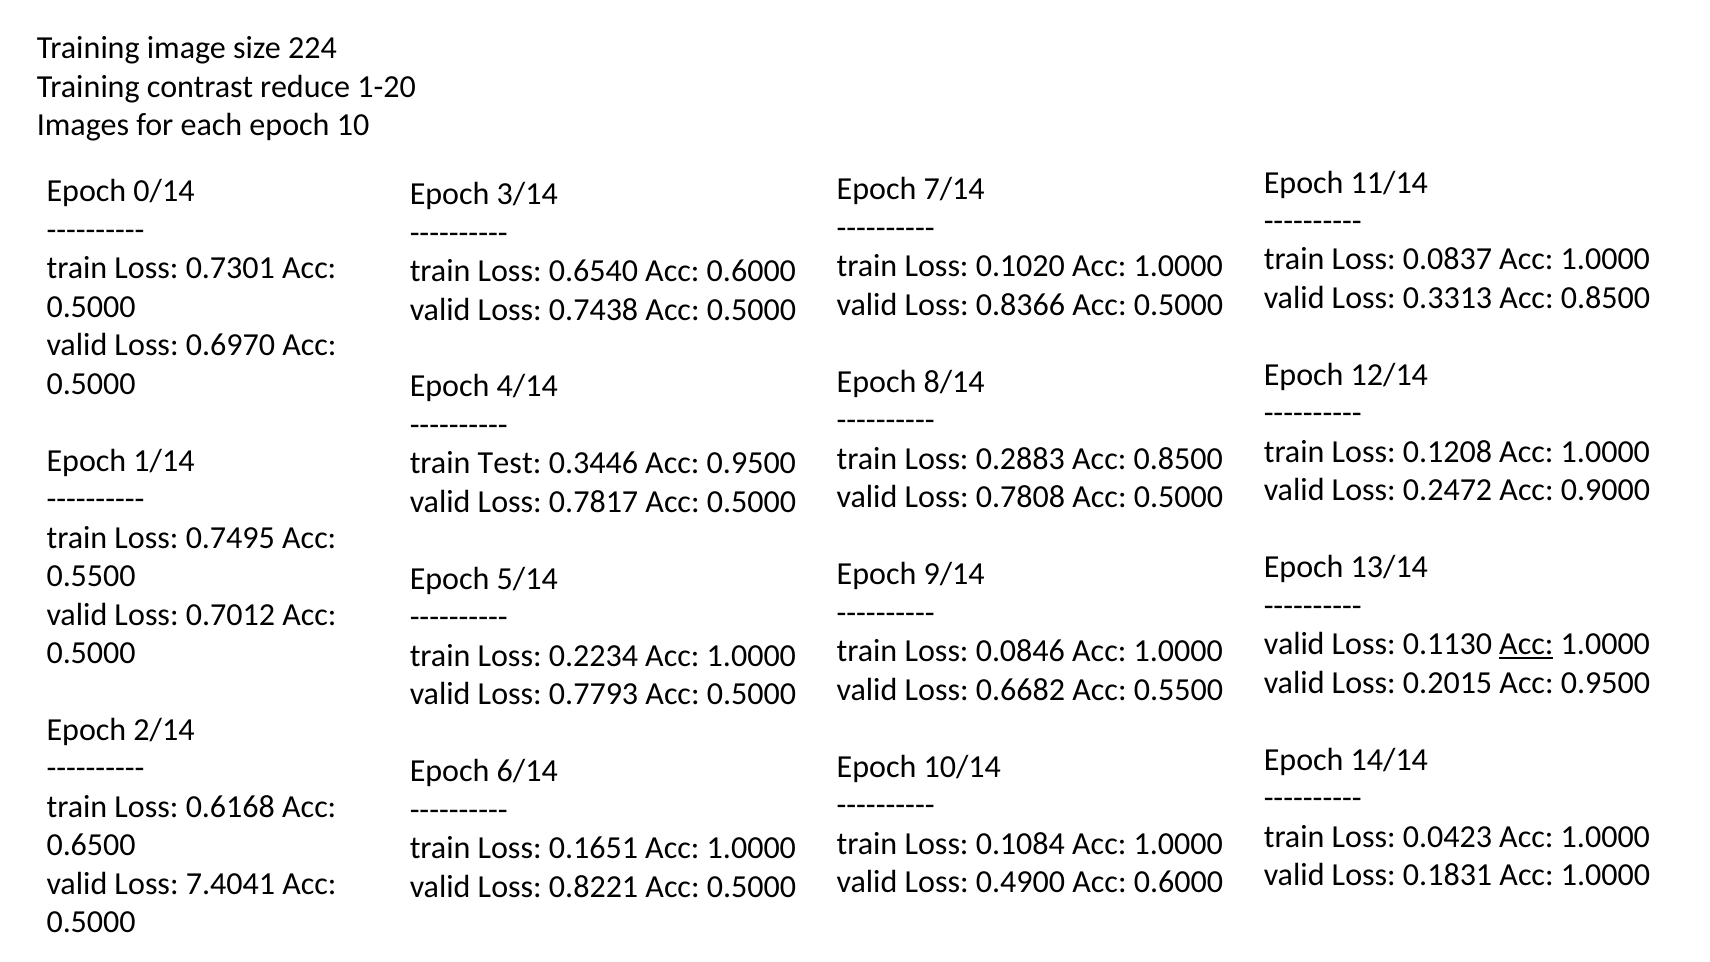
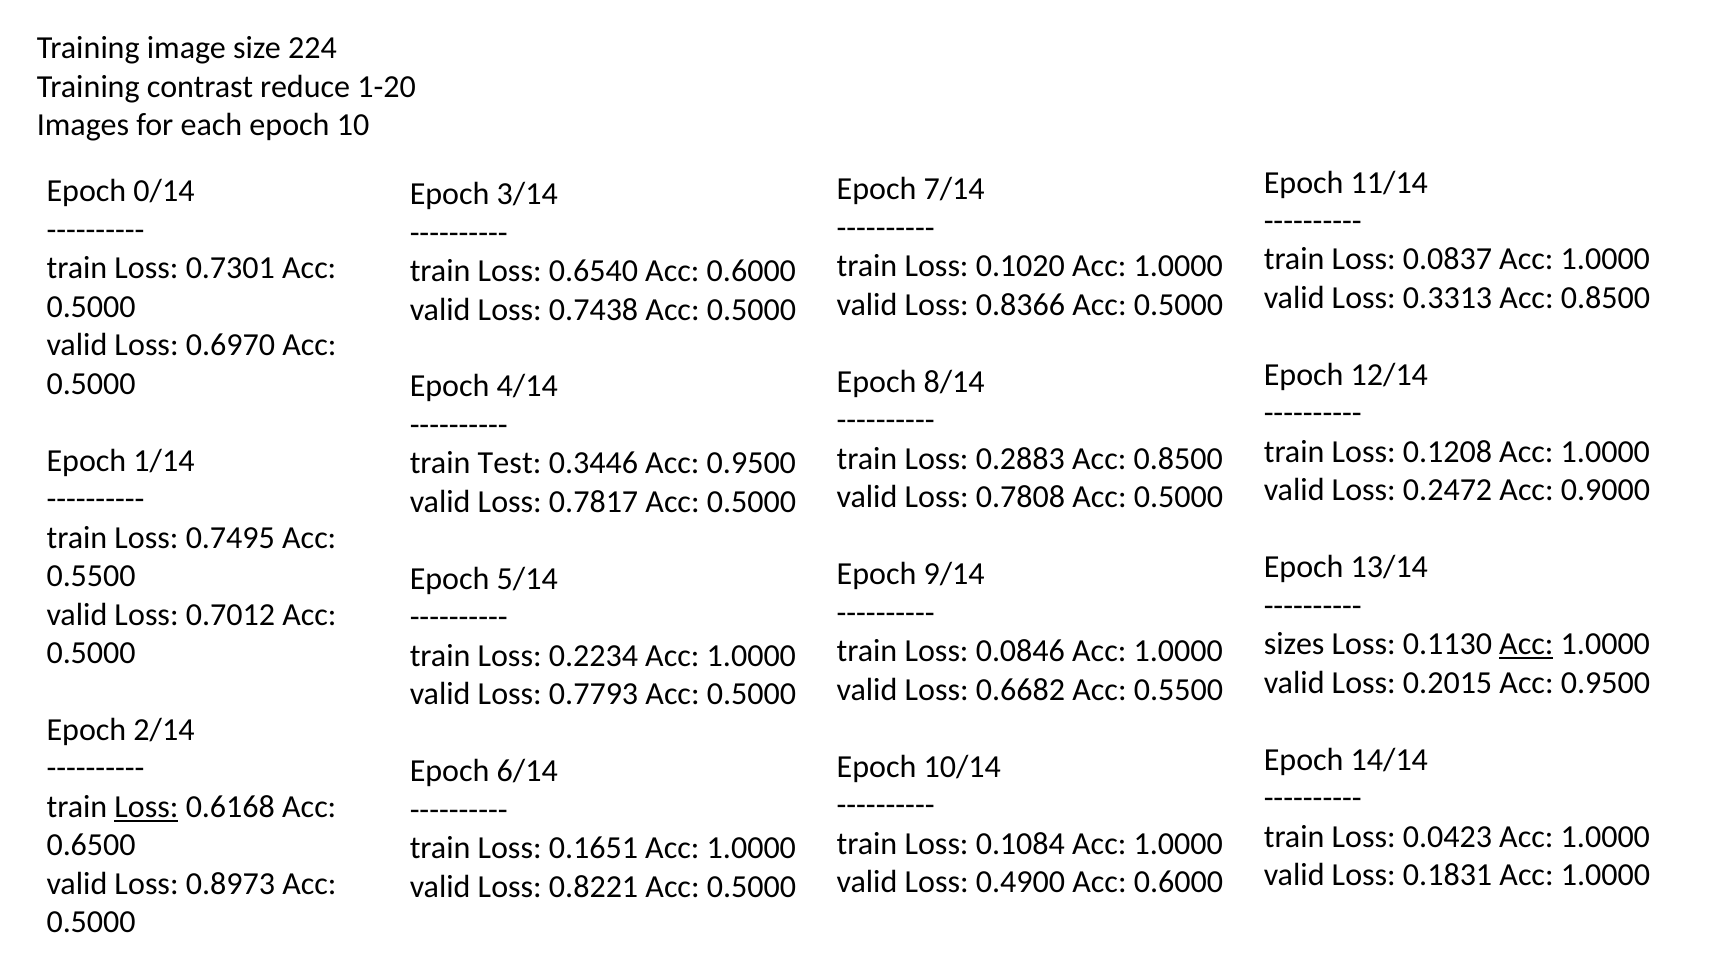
valid: valid -> sizes (1294, 644)
Loss underline: none -> present (146, 807)
7.4041: 7.4041 -> 0.8973 (230, 884)
